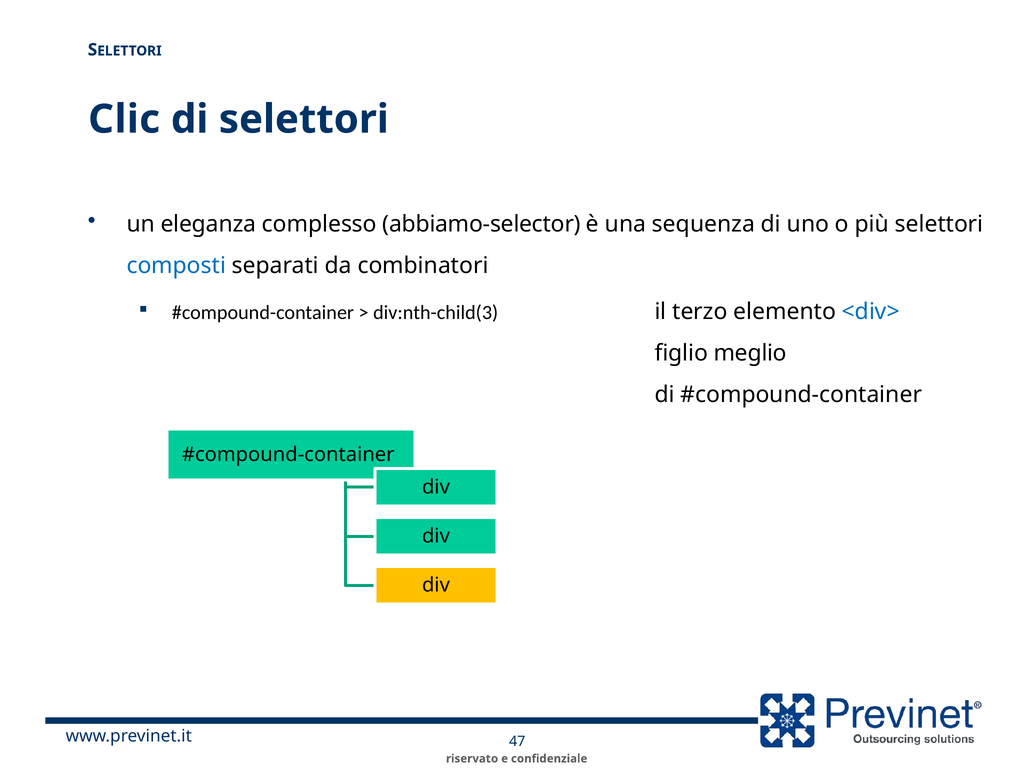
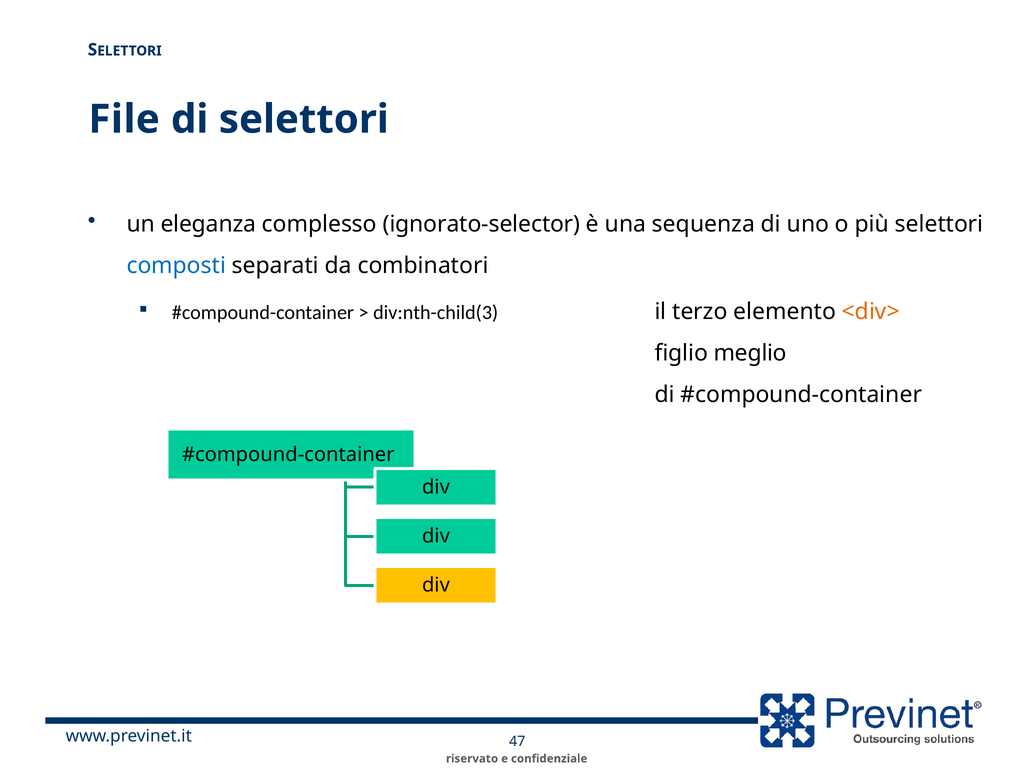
Clic: Clic -> File (124, 119)
abbiamo-selector: abbiamo-selector -> ignorato-selector (482, 224)
<div> colour: blue -> orange (871, 312)
